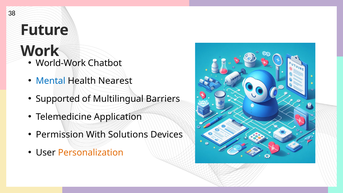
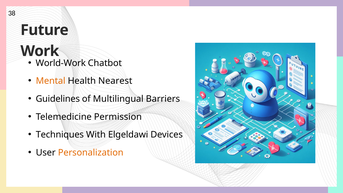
Mental colour: blue -> orange (51, 81)
Supported: Supported -> Guidelines (58, 99)
Application: Application -> Permission (118, 117)
Permission: Permission -> Techniques (60, 135)
Solutions: Solutions -> Elgeldawi (128, 135)
